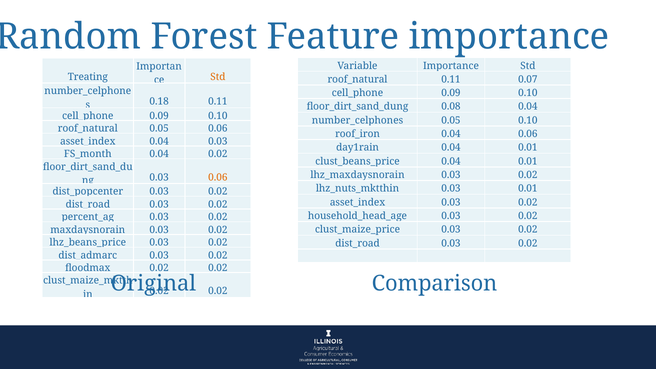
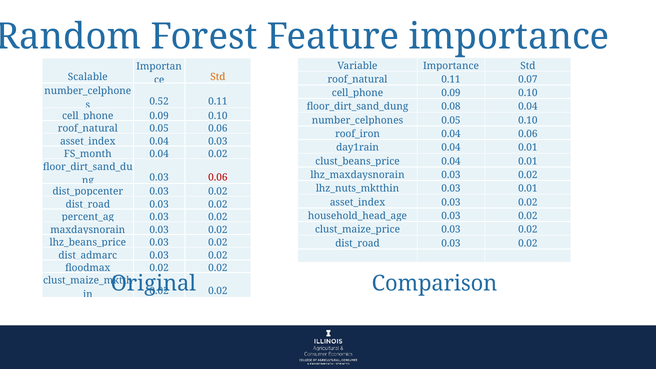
Treating: Treating -> Scalable (88, 77)
0.18: 0.18 -> 0.52 (159, 102)
0.06 colour: orange -> red (218, 177)
